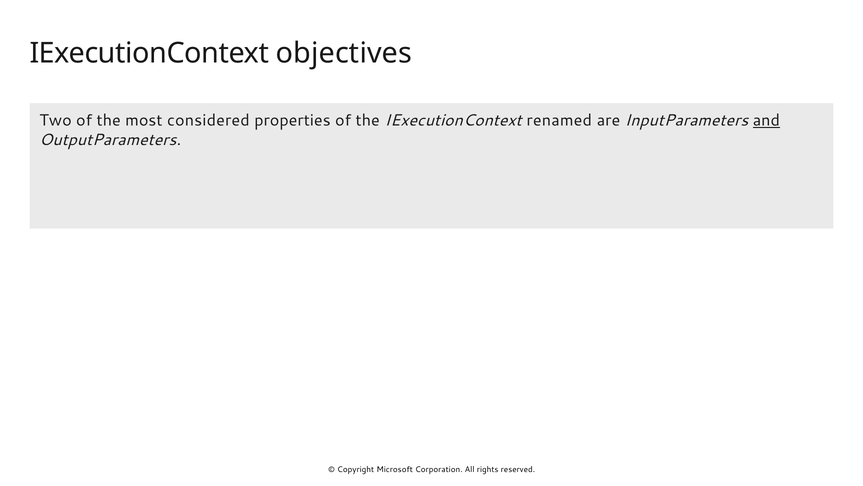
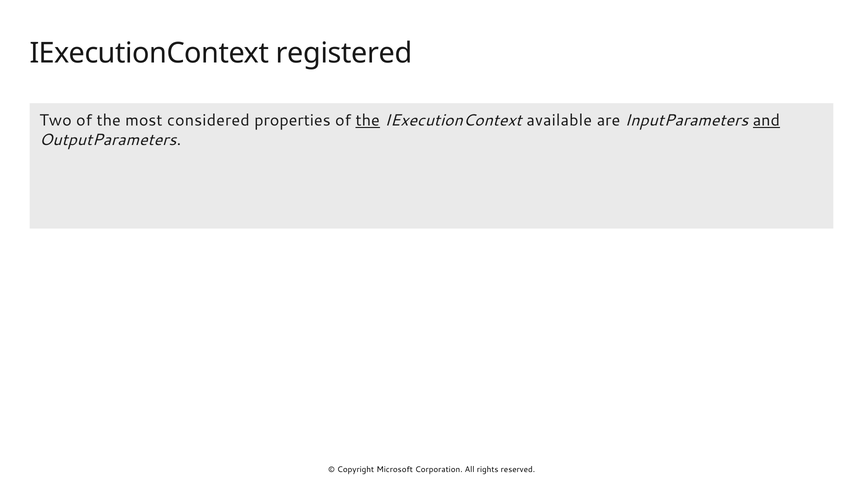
objectives: objectives -> registered (344, 53)
the underline: none -> present (368, 120)
renamed: renamed -> available (559, 120)
